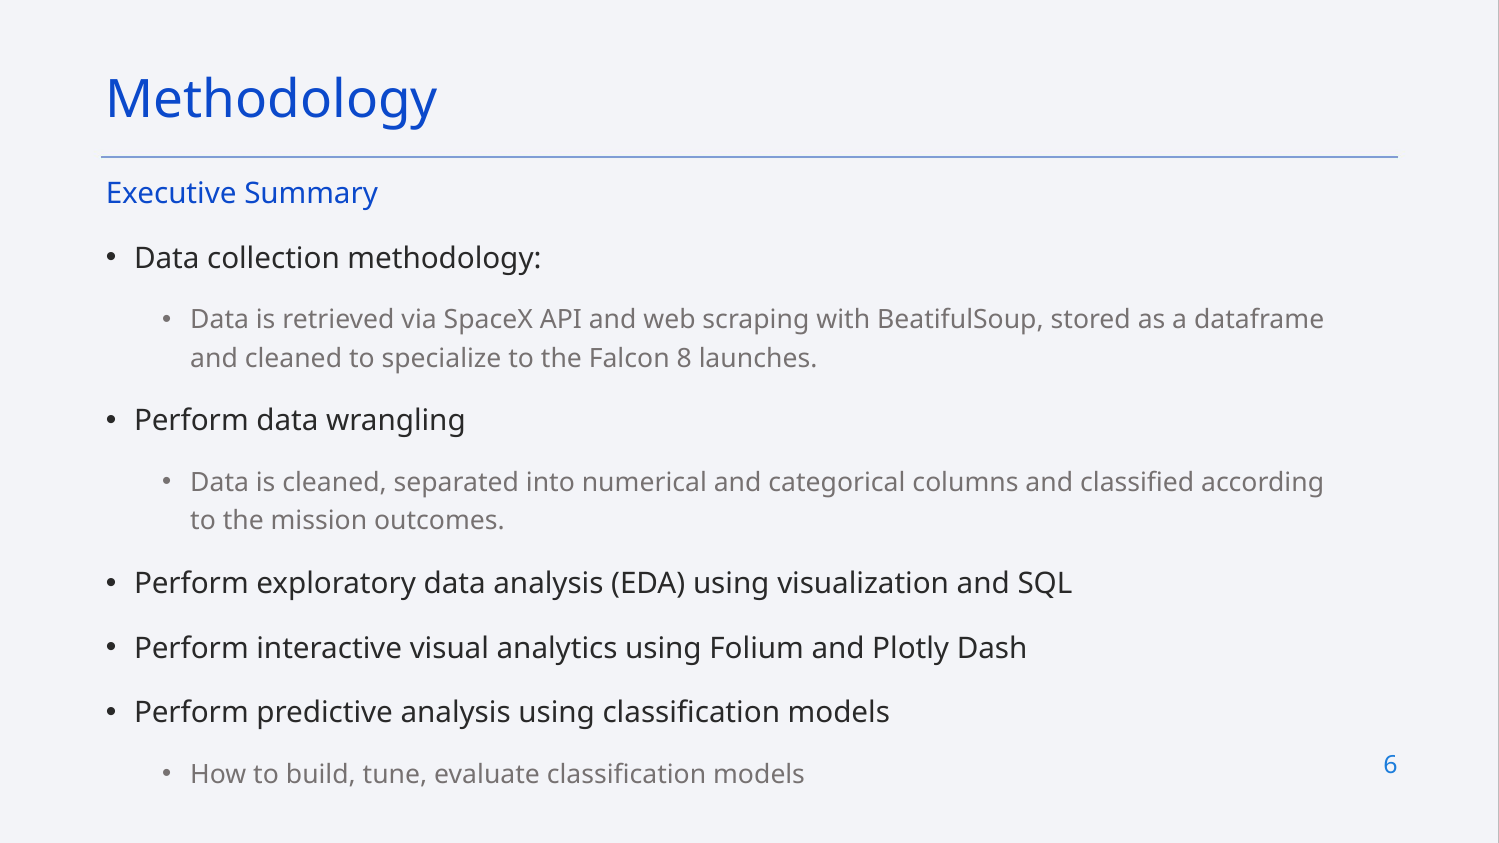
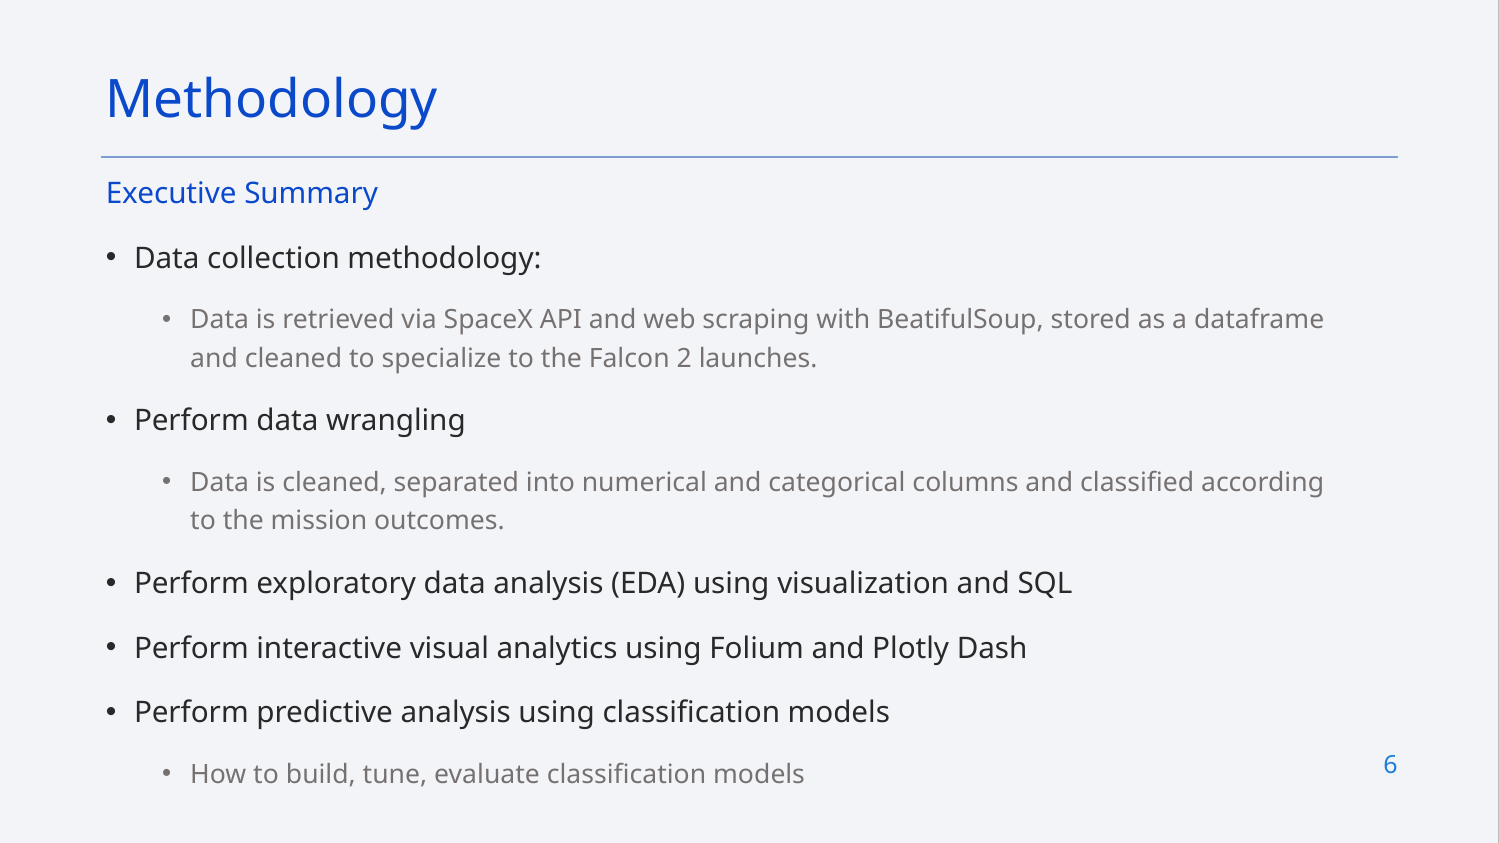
8: 8 -> 2 (684, 358)
